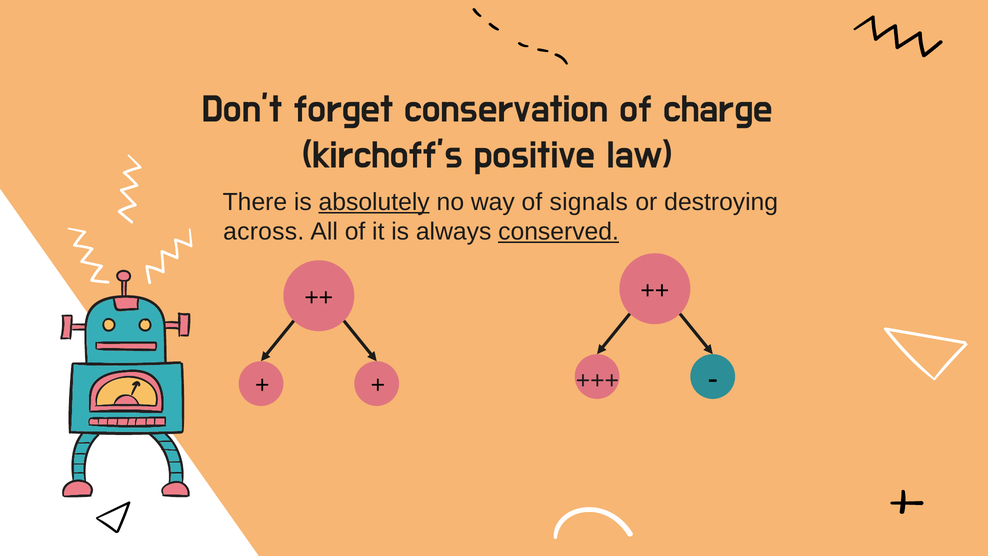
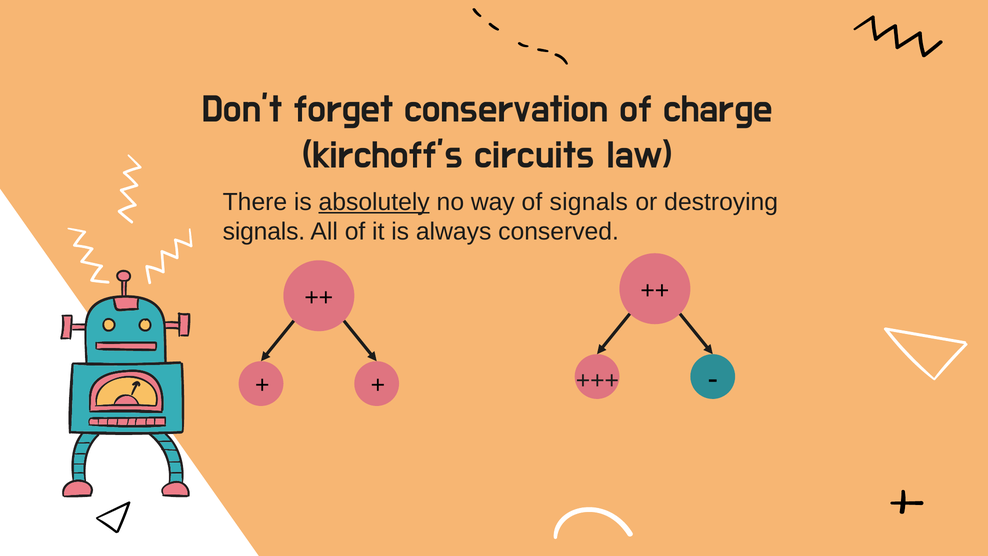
positive: positive -> circuits (535, 155)
across: across -> signals (264, 232)
conserved underline: present -> none (559, 232)
